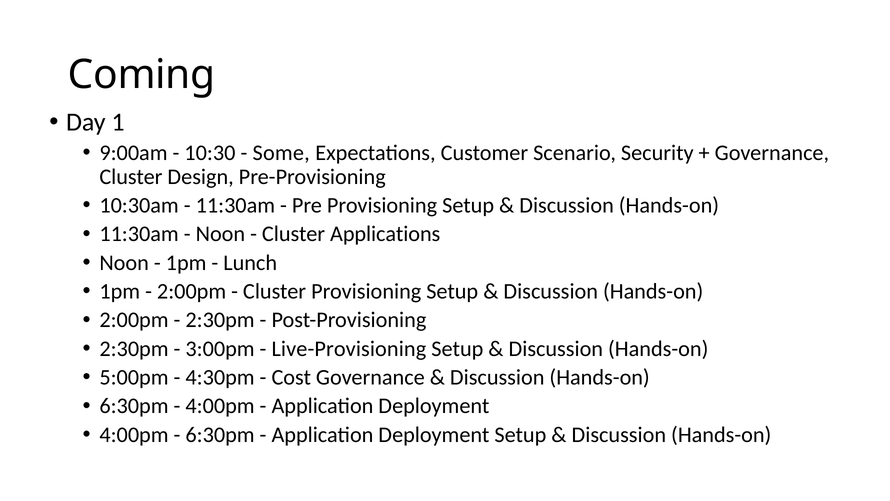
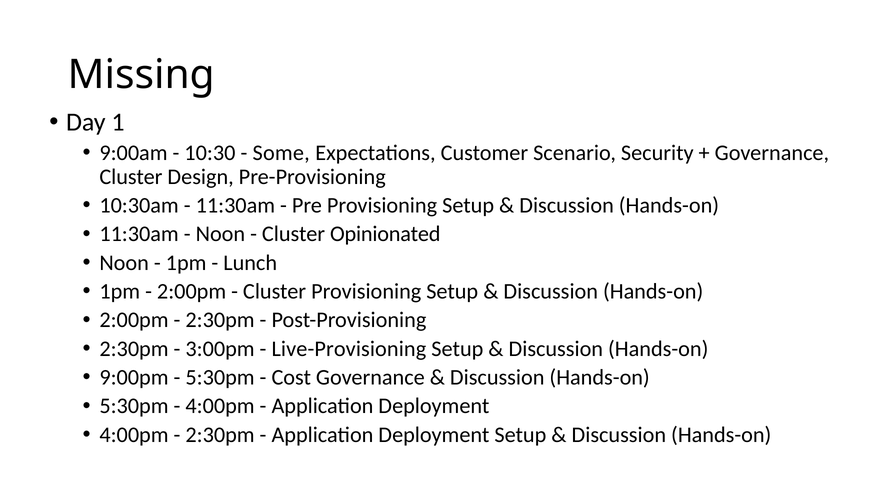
Coming: Coming -> Missing (141, 75)
Applications: Applications -> Opinionated (385, 234)
5:00pm: 5:00pm -> 9:00pm (134, 377)
4:30pm: 4:30pm -> 5:30pm (220, 377)
6:30pm: 6:30pm -> 5:30pm (134, 406)
6:30pm: 6:30pm -> 2:30pm (220, 434)
